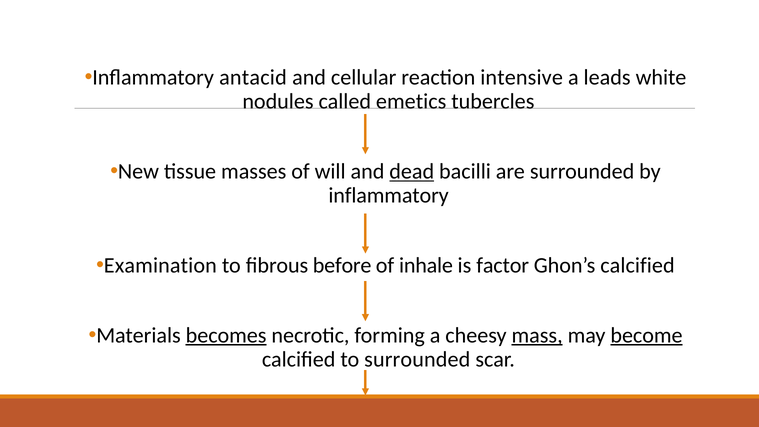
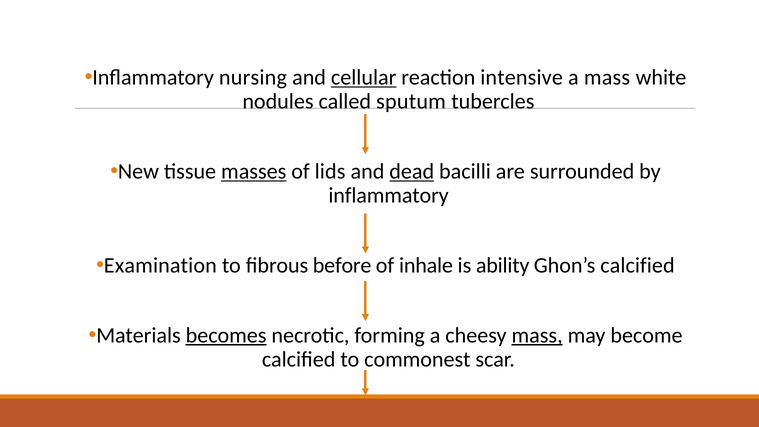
antacid: antacid -> nursing (253, 77)
cellular underline: none -> present (364, 77)
a leads: leads -> mass (607, 77)
emetics: emetics -> sputum (411, 101)
masses underline: none -> present (254, 171)
will: will -> lids (330, 171)
factor: factor -> ability (503, 265)
become underline: present -> none (646, 335)
to surrounded: surrounded -> commonest (417, 359)
